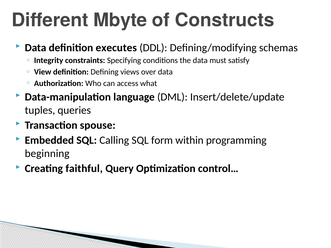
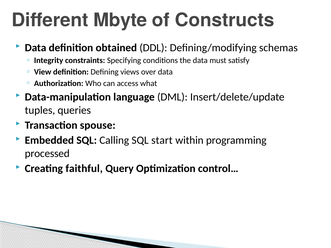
executes: executes -> obtained (116, 48)
form: form -> start (162, 140)
beginning: beginning -> processed (47, 154)
